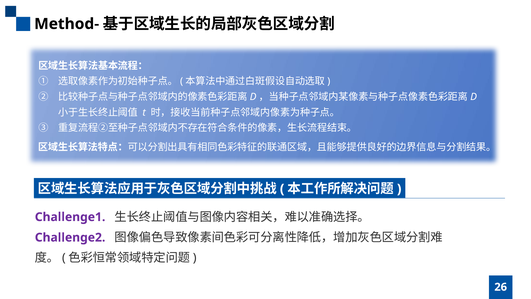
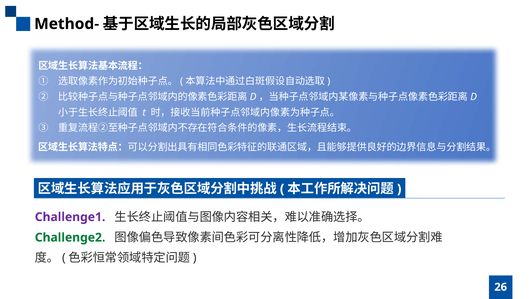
Challenge2 colour: purple -> green (70, 237)
